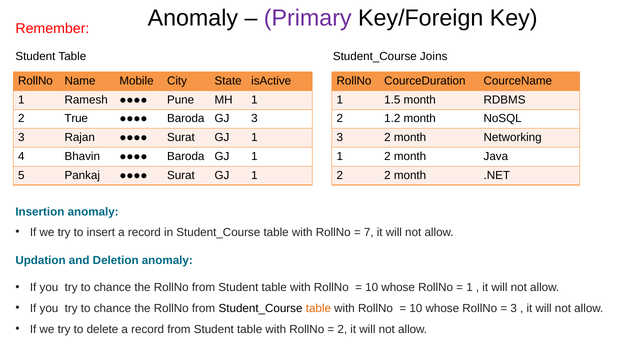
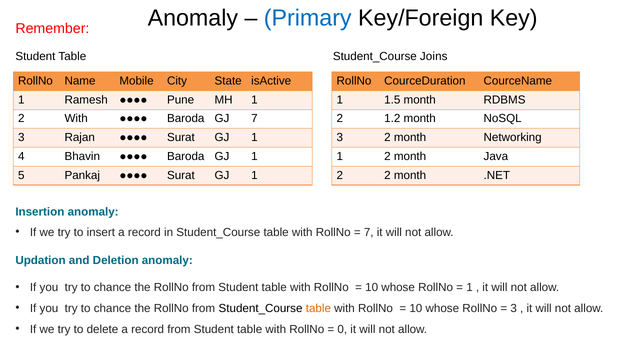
Primary colour: purple -> blue (308, 18)
2 True: True -> With (76, 119)
GJ 3: 3 -> 7 (254, 119)
2: 2 -> 0 (342, 329)
